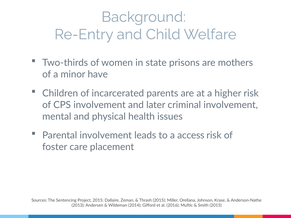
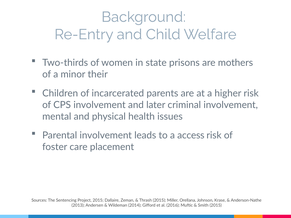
have: have -> their (98, 74)
